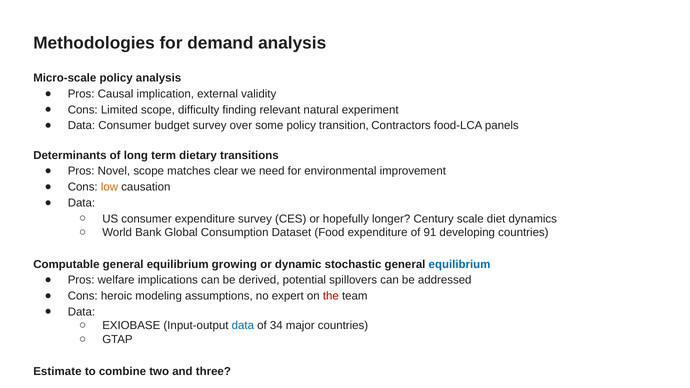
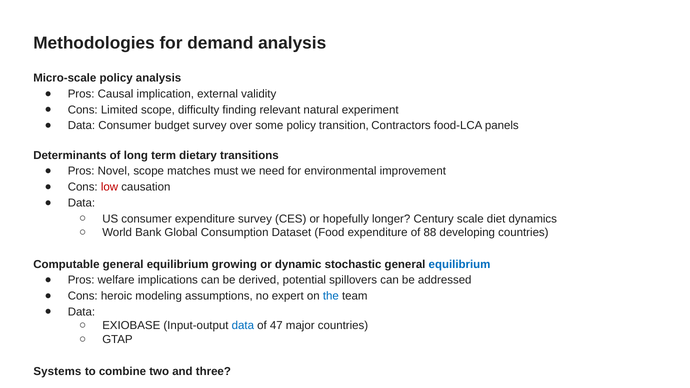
clear: clear -> must (226, 171)
low colour: orange -> red (109, 187)
91: 91 -> 88 (430, 233)
the colour: red -> blue (331, 296)
34: 34 -> 47 (276, 326)
Estimate: Estimate -> Systems (57, 371)
